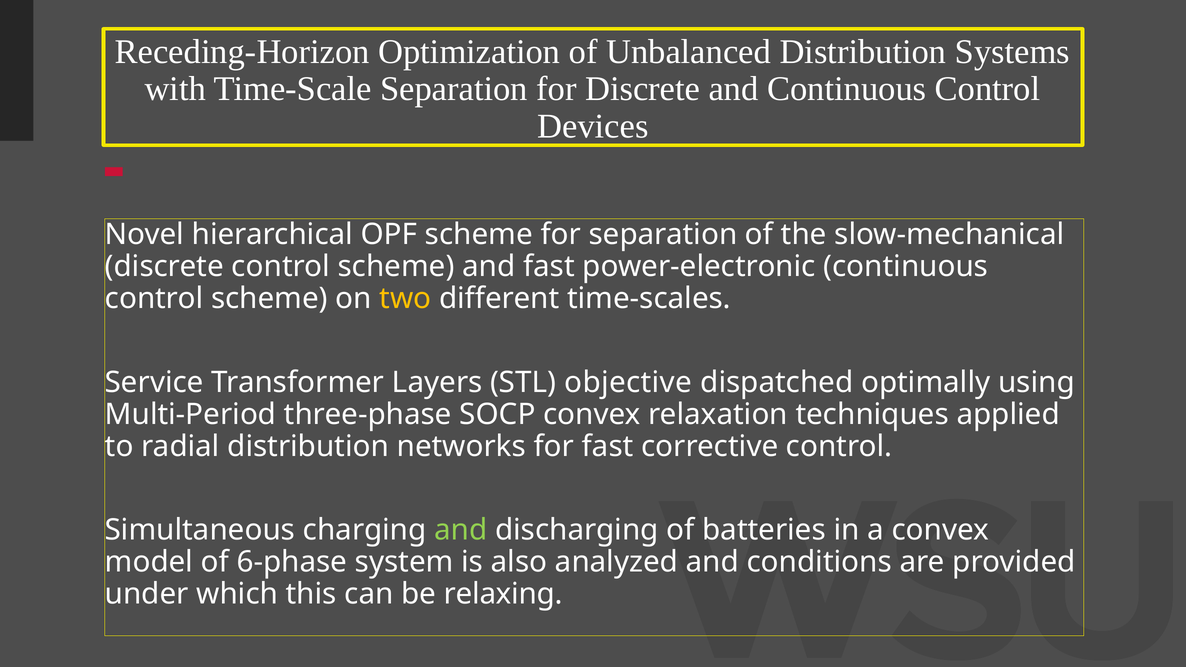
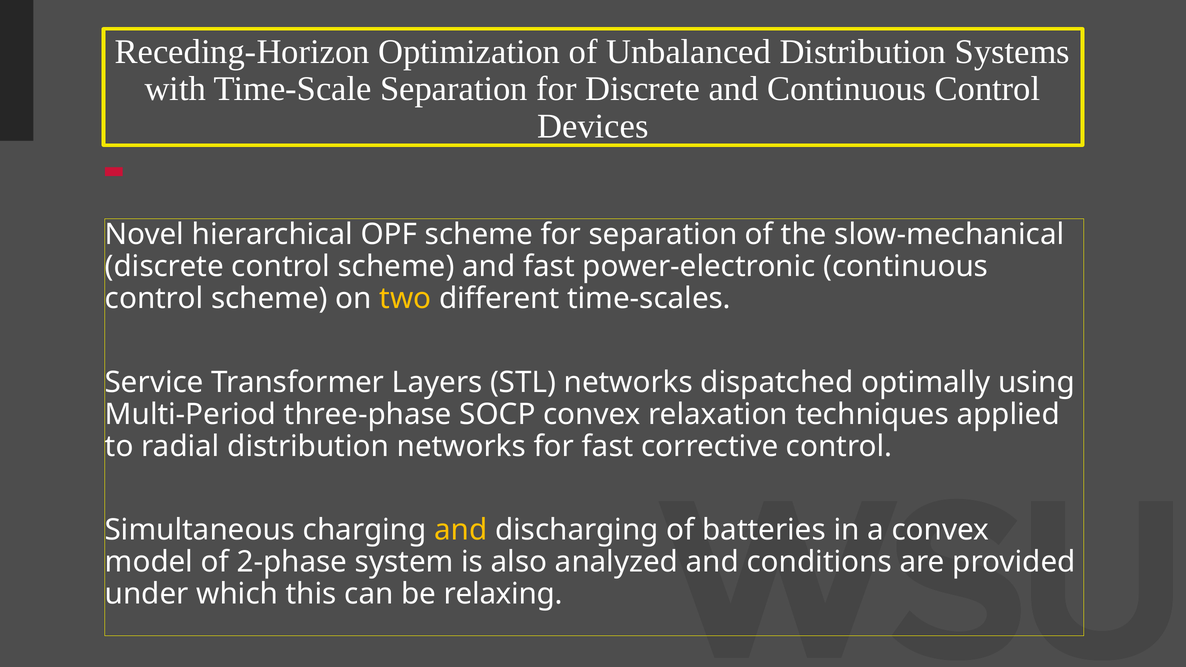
STL objective: objective -> networks (628, 382)
and colour: light green -> yellow (461, 530)
6-phase: 6-phase -> 2-phase (292, 562)
